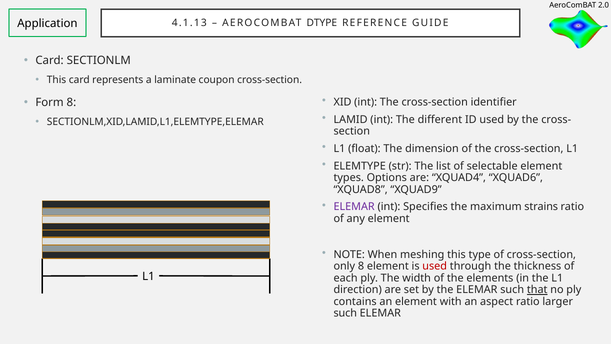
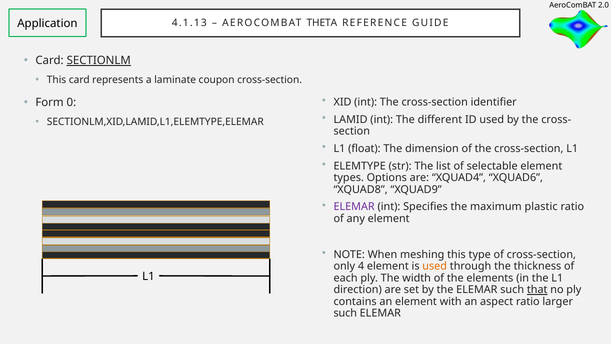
DTYPE: DTYPE -> THETA (322, 23)
SECTIONLM underline: none -> present (99, 60)
Form 8: 8 -> 0 (71, 102)
strains: strains -> plastic (541, 207)
only 8: 8 -> 4 (361, 266)
used colour: red -> orange (435, 266)
